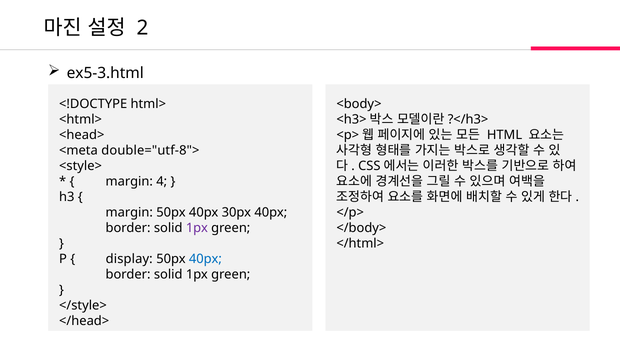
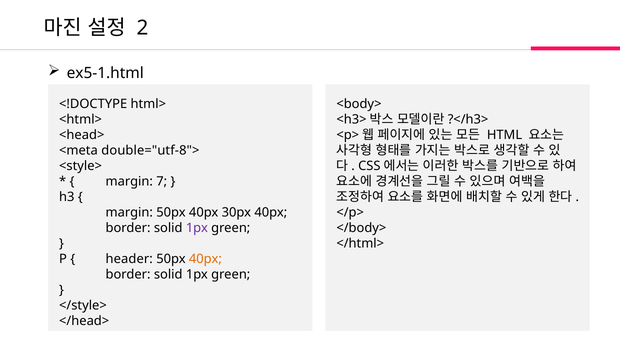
ex5-3.html: ex5-3.html -> ex5-1.html (105, 73)
4: 4 -> 7 (162, 181)
display: display -> header (129, 259)
40px colour: blue -> orange (205, 259)
